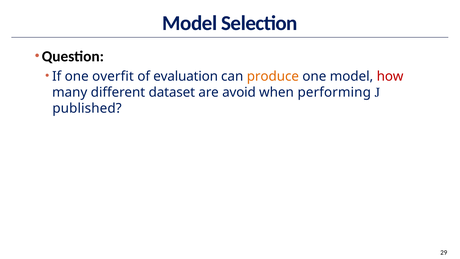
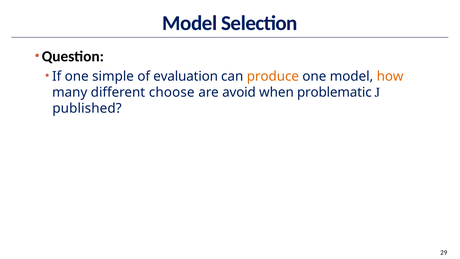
overfit: overfit -> simple (113, 76)
how colour: red -> orange (390, 76)
dataset: dataset -> choose (172, 92)
performing: performing -> problematic (334, 92)
